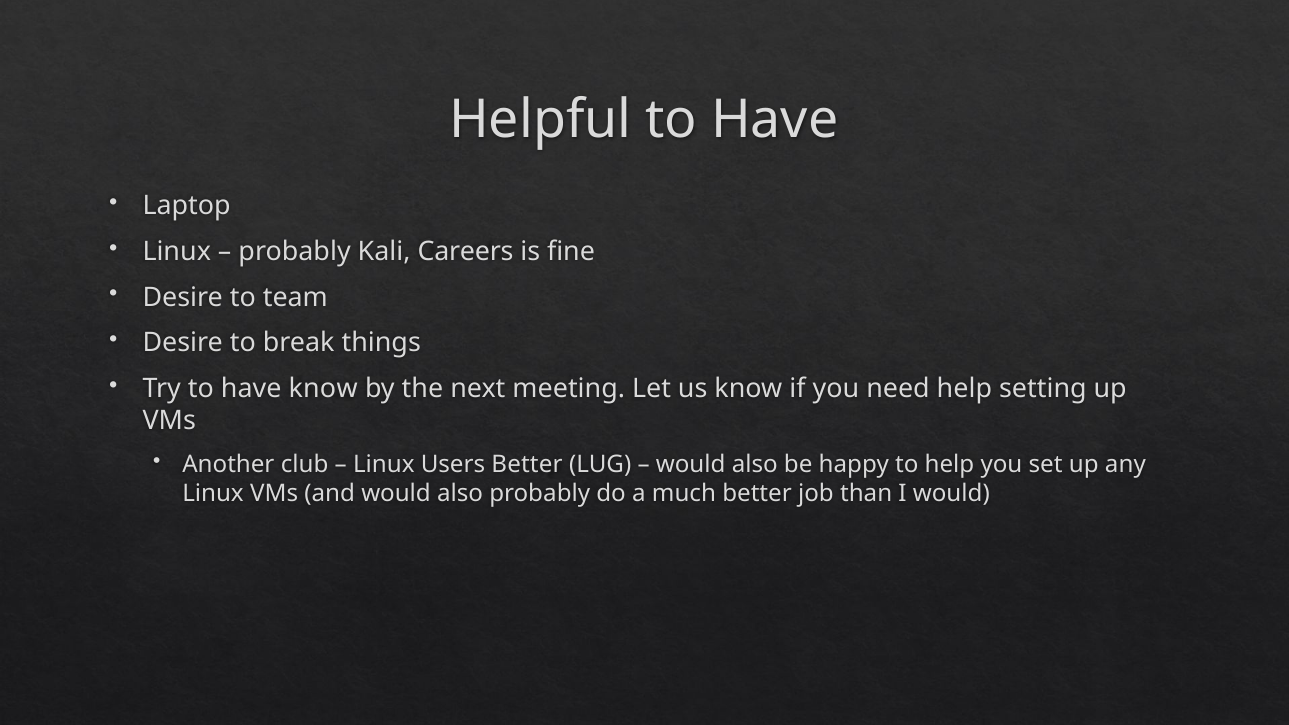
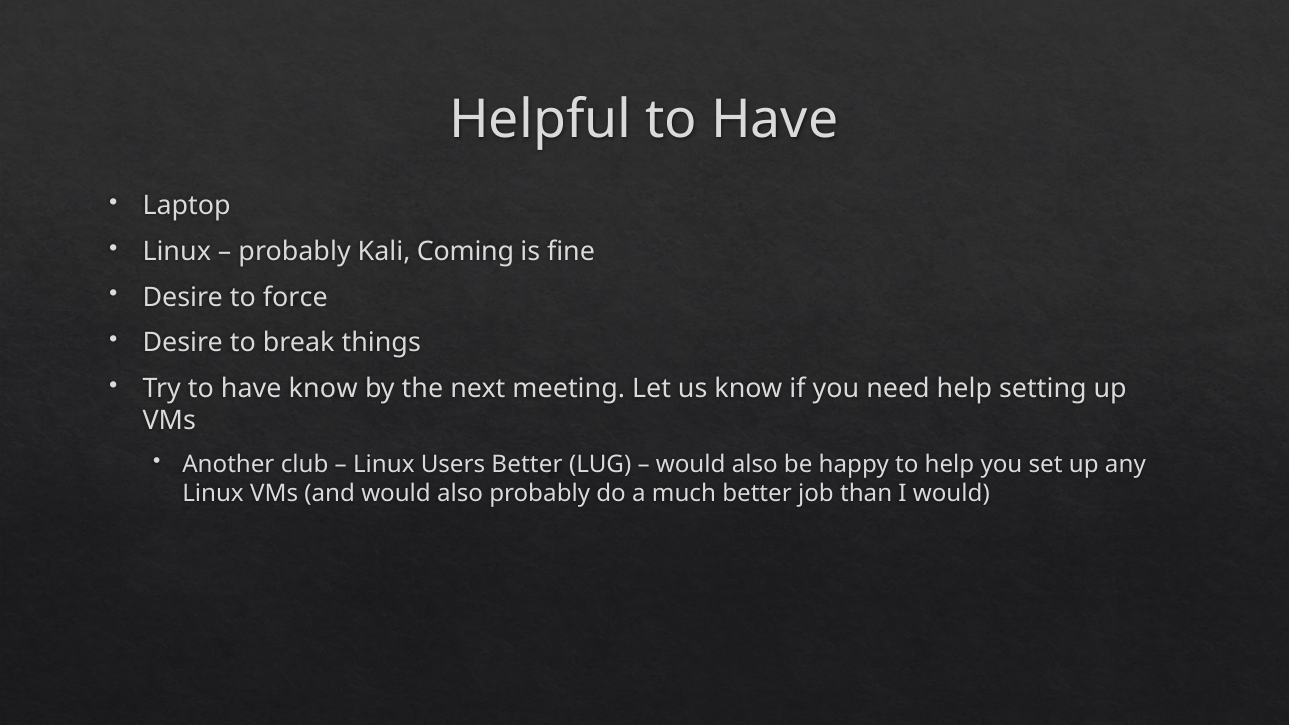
Careers: Careers -> Coming (466, 252)
team: team -> force (295, 297)
